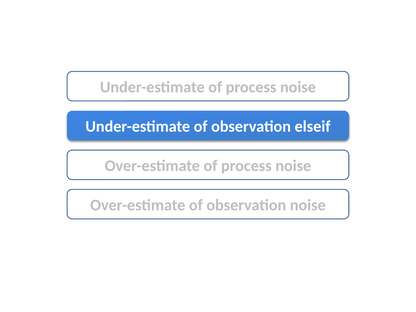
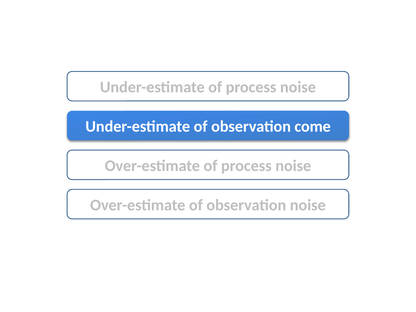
elseif: elseif -> come (313, 127)
